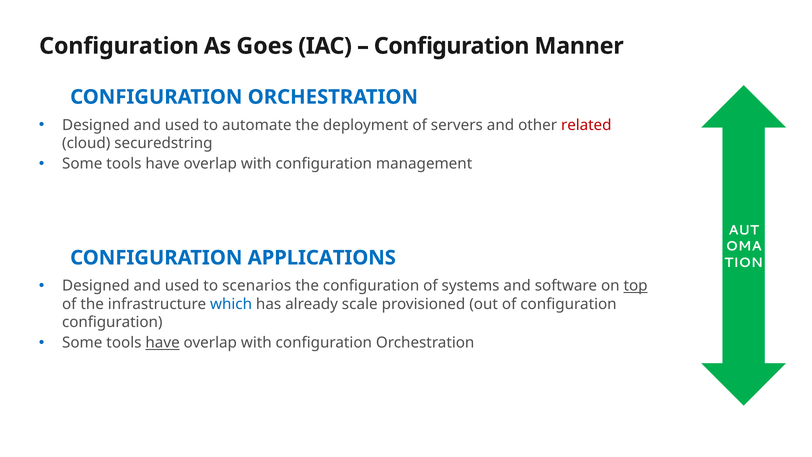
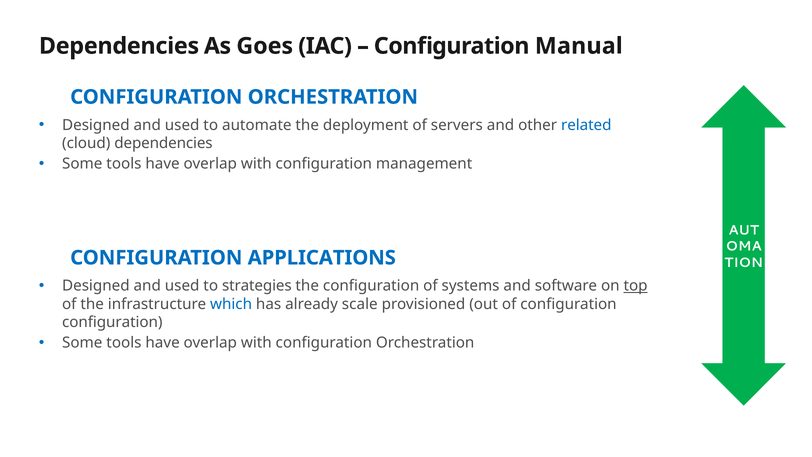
Configuration: Configuration -> Dependencies (119, 46)
Manner: Manner -> Manual (579, 46)
related colour: red -> blue (586, 125)
cloud securedstring: securedstring -> dependencies (163, 143)
scenarios: scenarios -> strategies (257, 286)
have underline: present -> none (163, 343)
